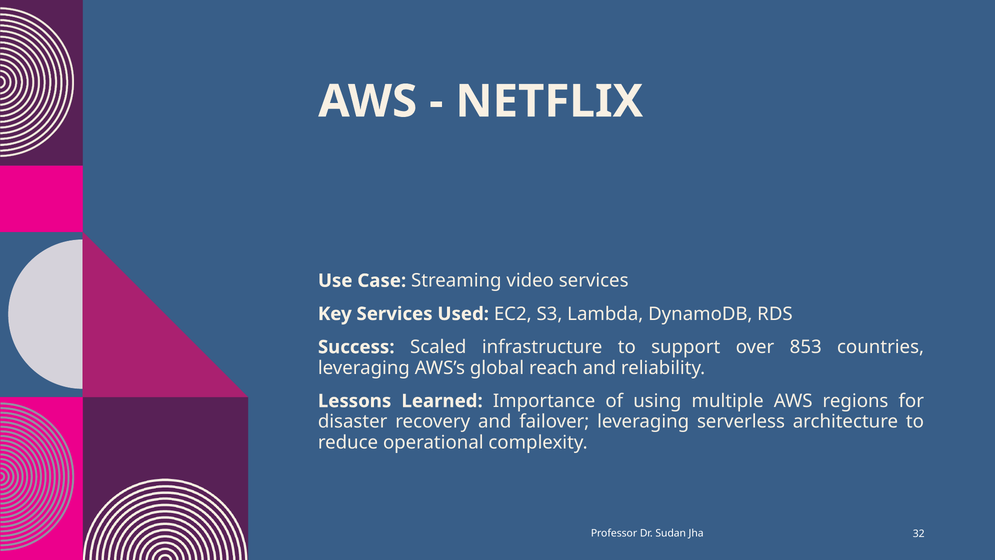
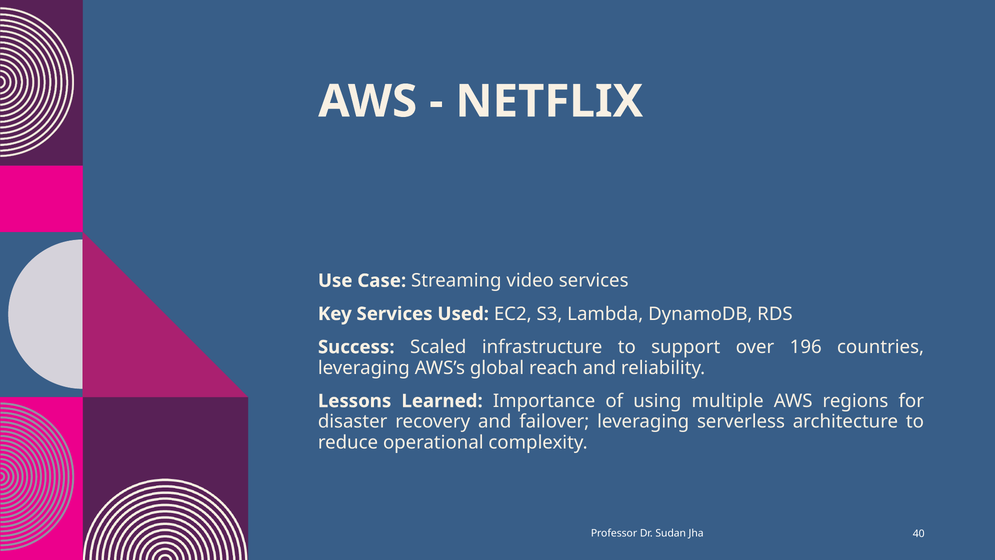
853: 853 -> 196 (806, 347)
32: 32 -> 40 (919, 534)
